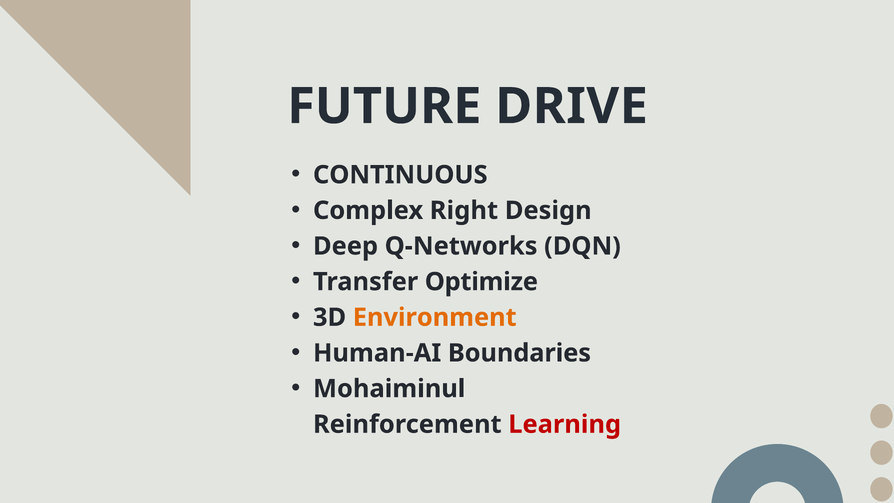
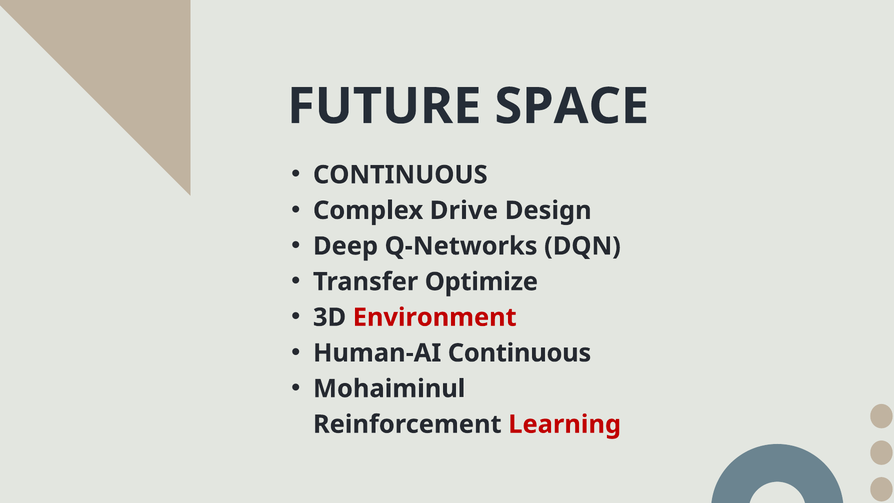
DRIVE: DRIVE -> SPACE (572, 106)
Right: Right -> Drive (464, 210)
Environment colour: orange -> red (435, 317)
Human-AI Boundaries: Boundaries -> Continuous (520, 353)
